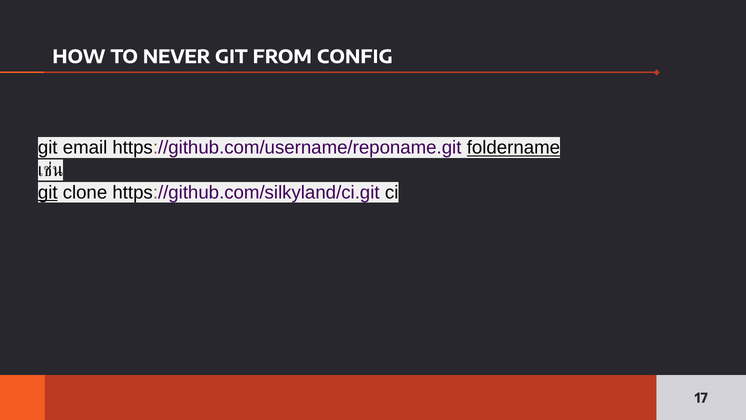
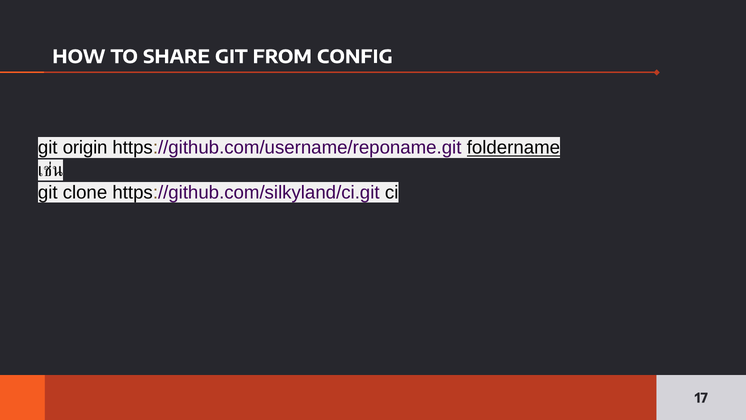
NEVER: NEVER -> SHARE (176, 57)
email: email -> origin (85, 148)
git underline: present -> none (48, 192)
